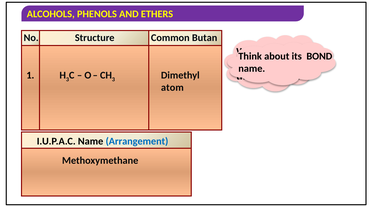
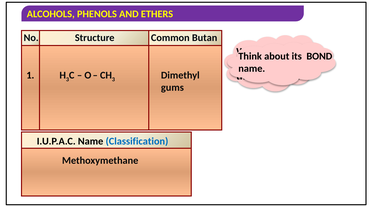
atom: atom -> gums (172, 88)
Arrangement: Arrangement -> Classification (137, 142)
